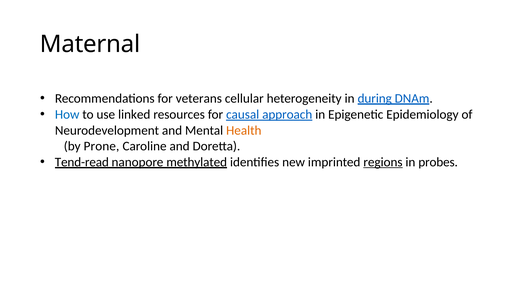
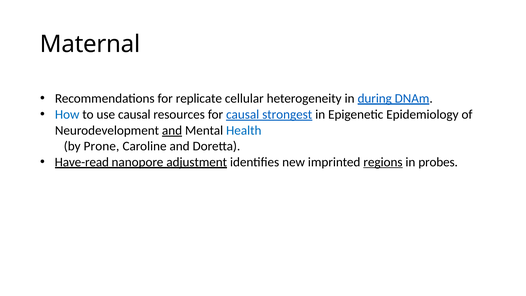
veterans: veterans -> replicate (199, 98)
use linked: linked -> causal (134, 114)
approach: approach -> strongest (287, 114)
and underline: none -> present (172, 130)
Health colour: orange -> blue (244, 130)
Tend-read: Tend-read -> Have-read (82, 162)
methylated: methylated -> adjustment (197, 162)
